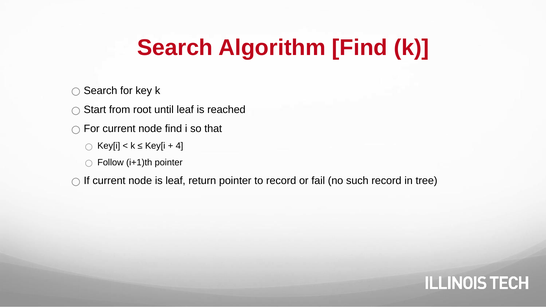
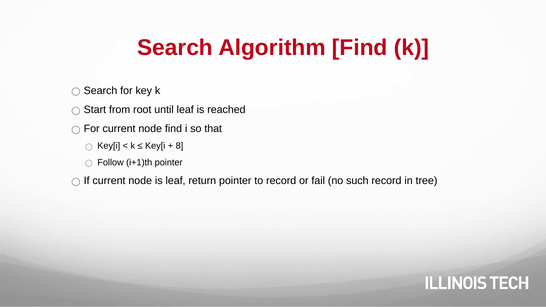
4: 4 -> 8 (179, 146)
